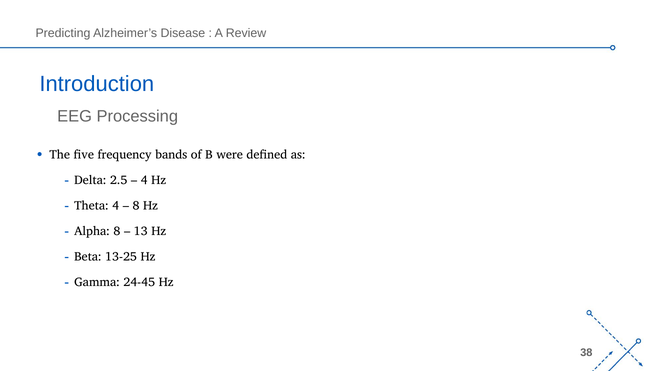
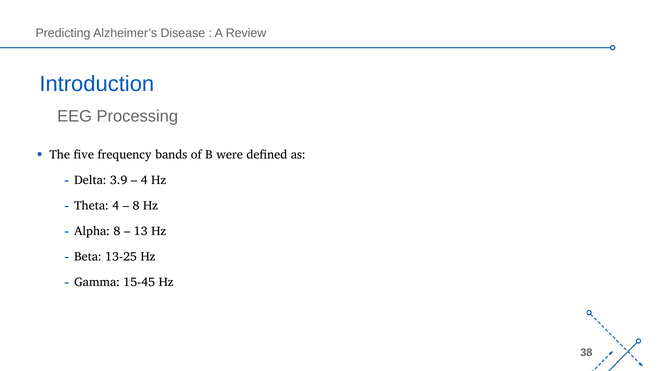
2.5: 2.5 -> 3.9 (119, 180)
24-45: 24-45 -> 15-45 (139, 282)
